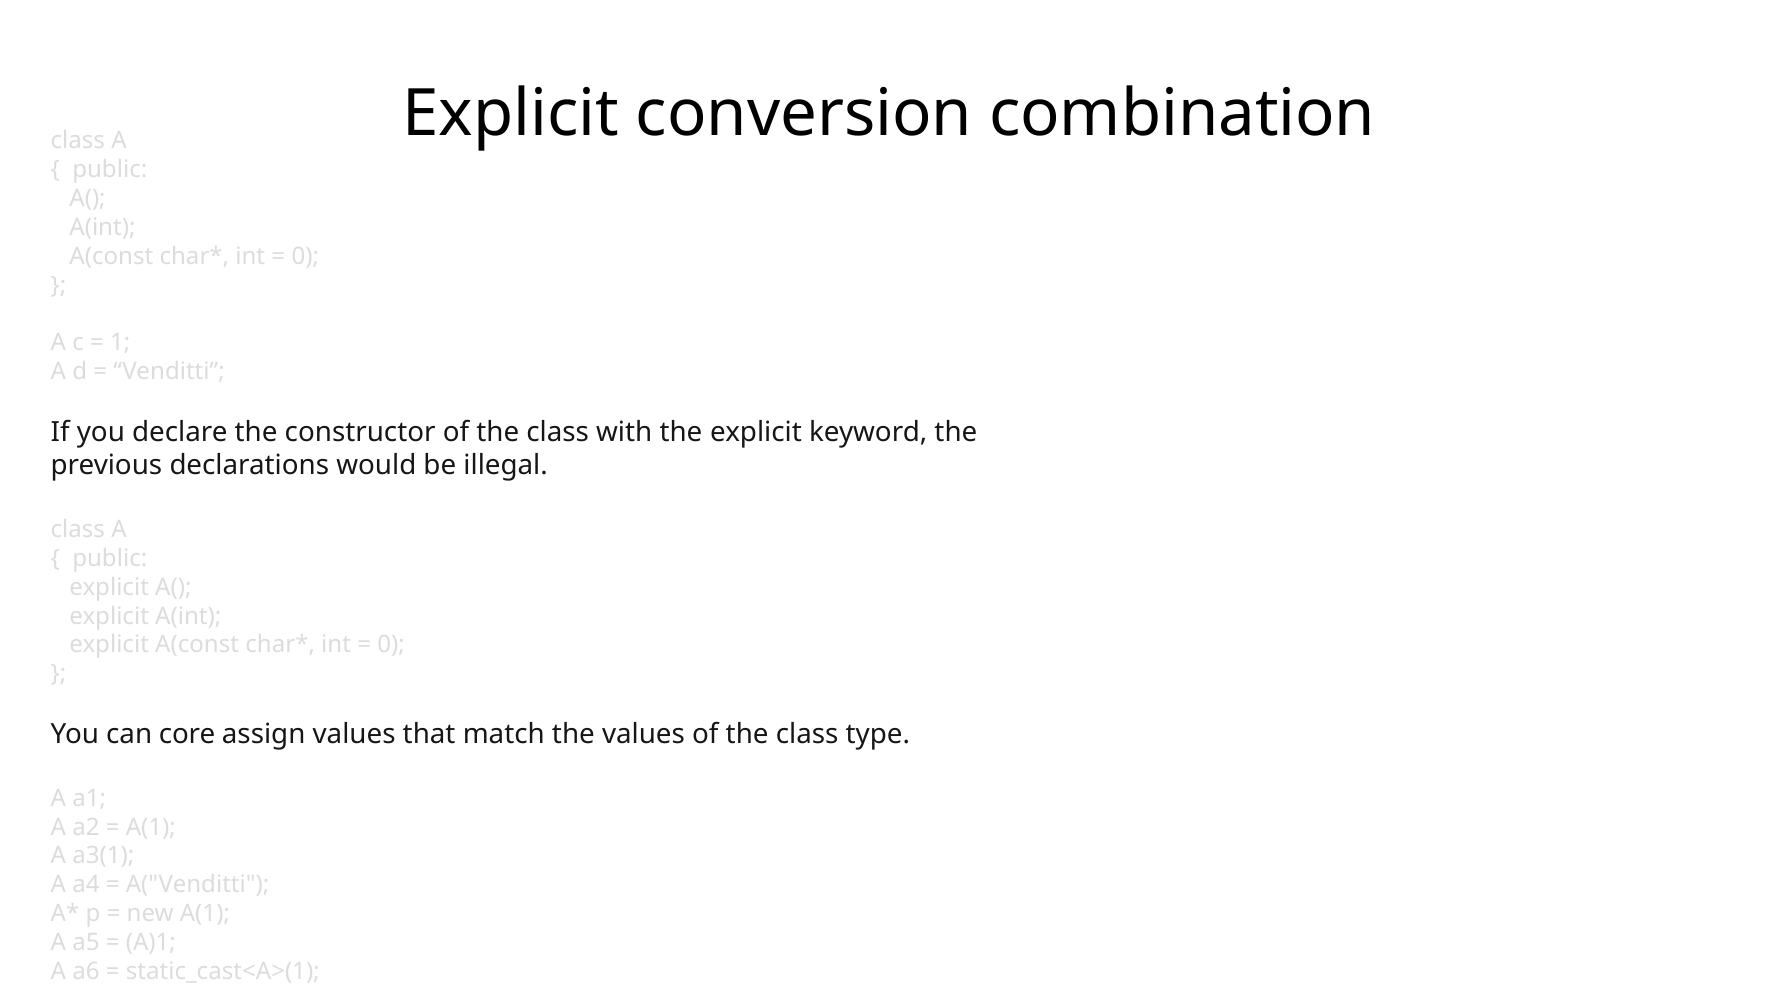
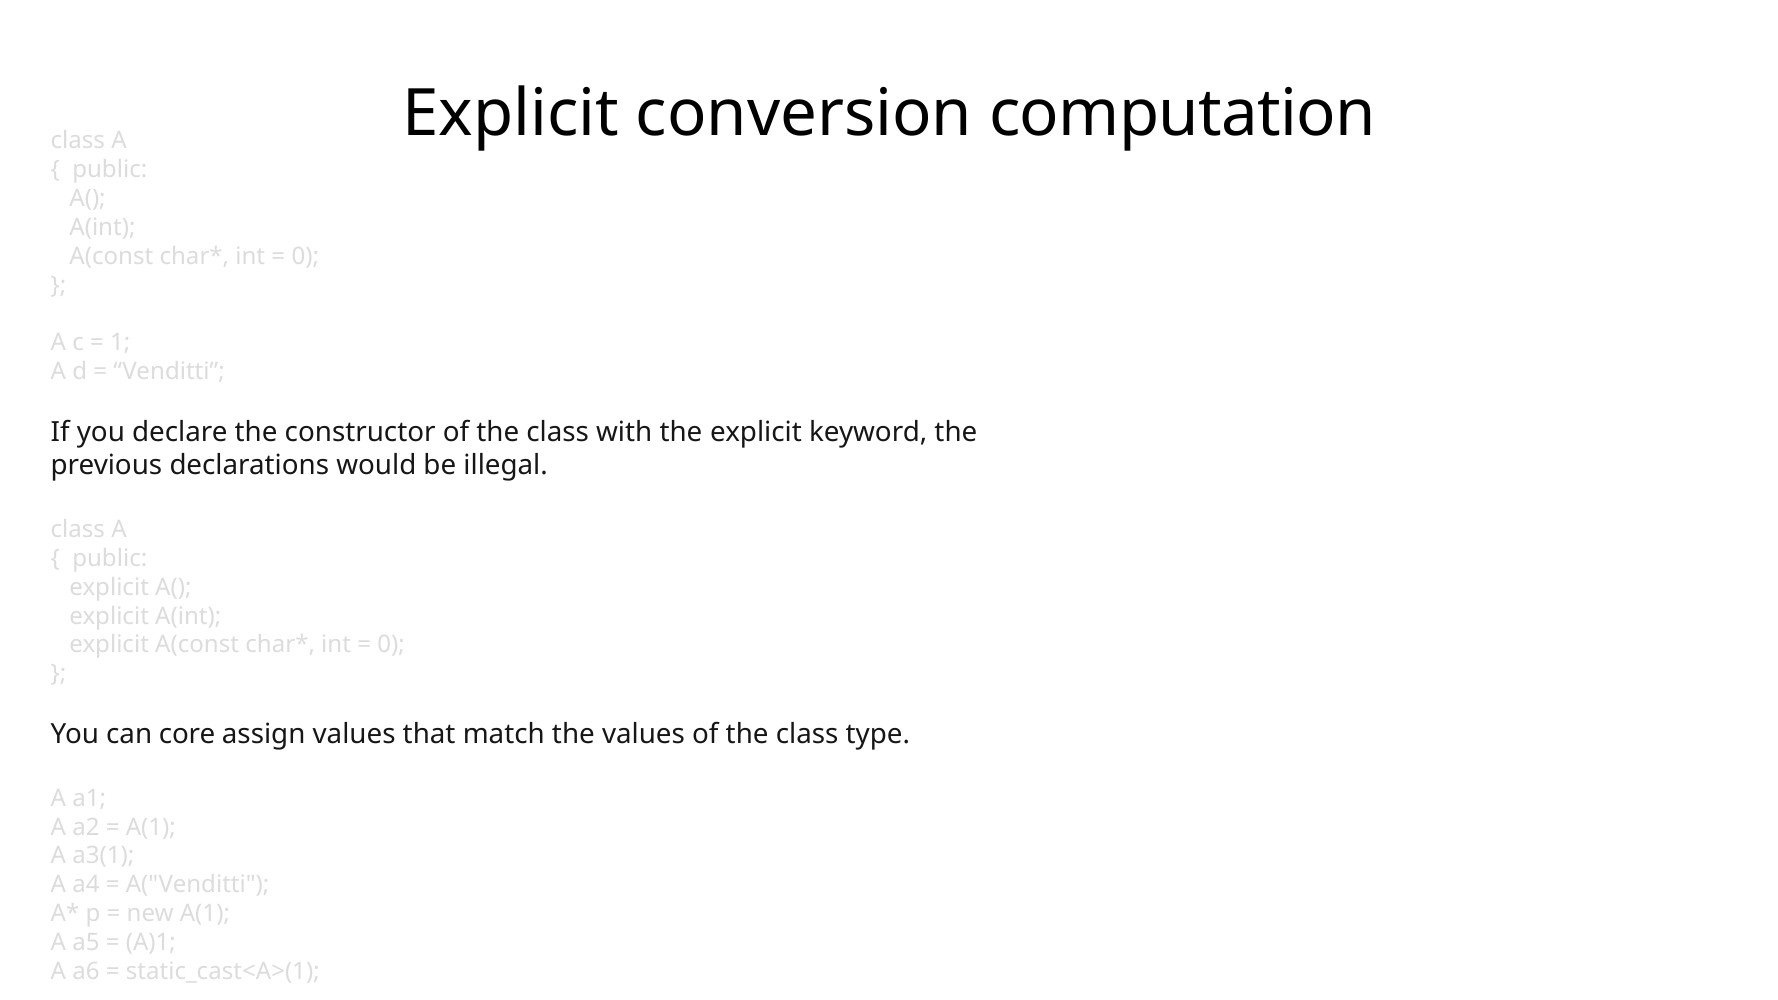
combination: combination -> computation (1183, 114)
